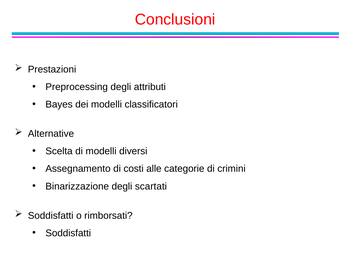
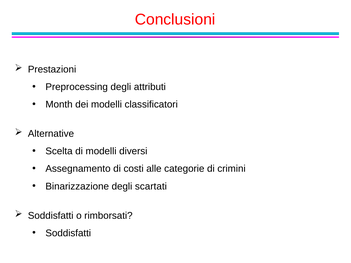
Bayes: Bayes -> Month (59, 105)
